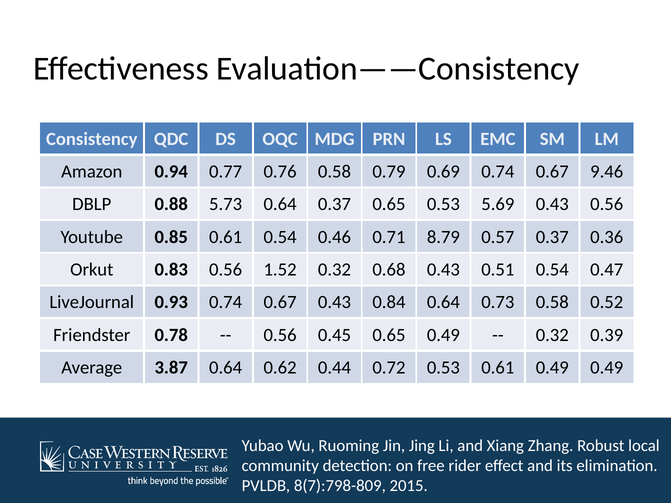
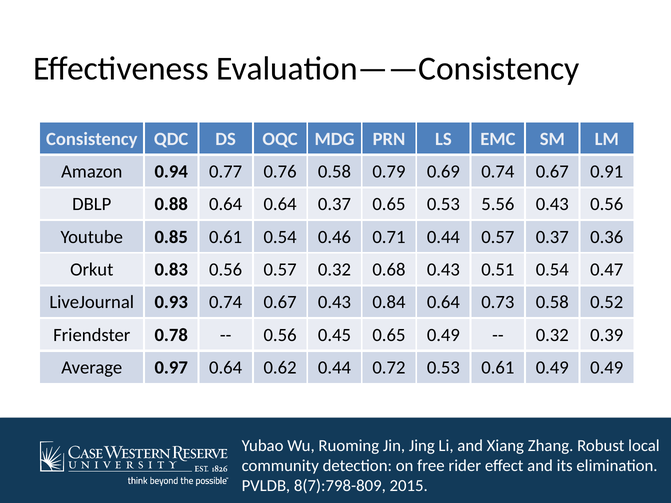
9.46: 9.46 -> 0.91 (607, 172)
0.88 5.73: 5.73 -> 0.64 (226, 204)
5.69: 5.69 -> 5.56 (498, 204)
0.71 8.79: 8.79 -> 0.44 (443, 237)
0.56 1.52: 1.52 -> 0.57 (280, 270)
3.87: 3.87 -> 0.97 (171, 368)
